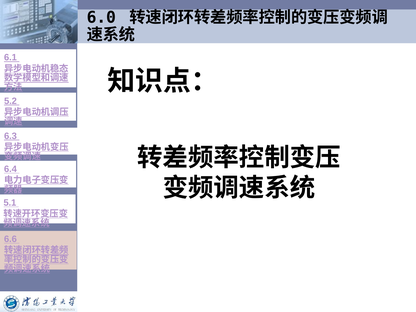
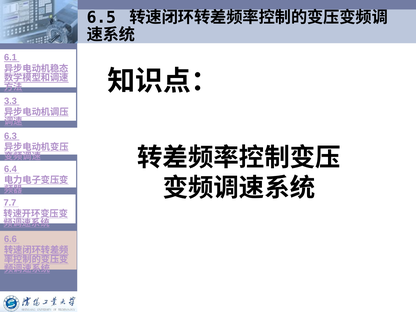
6.0: 6.0 -> 6.5 (101, 17)
5.2: 5.2 -> 3.3 (10, 101)
5.1: 5.1 -> 7.7 (10, 203)
